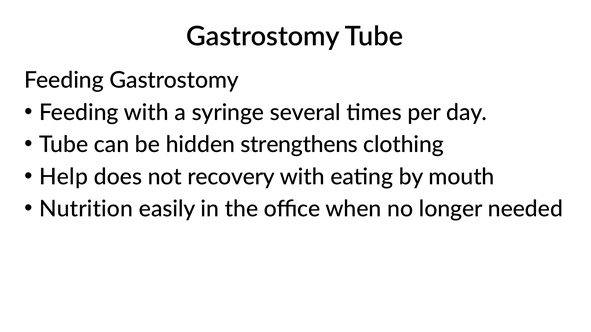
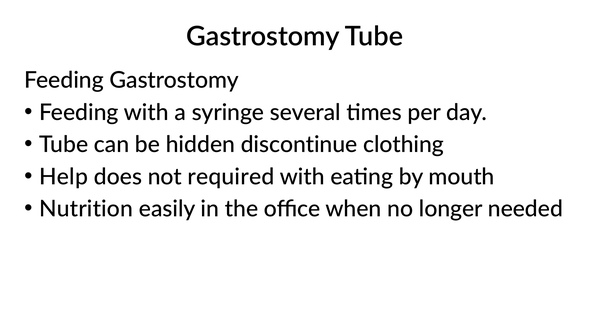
strengthens: strengthens -> discontinue (299, 145)
recovery: recovery -> required (231, 177)
